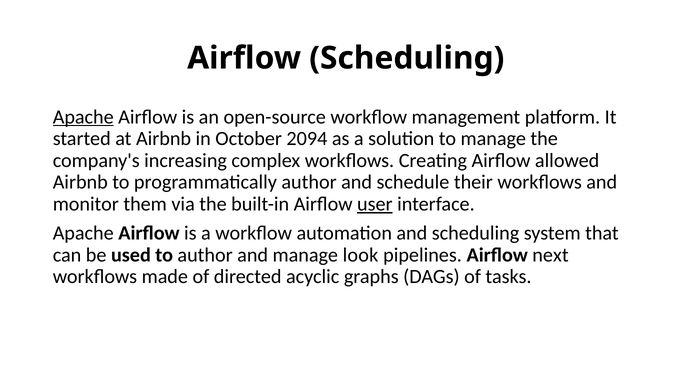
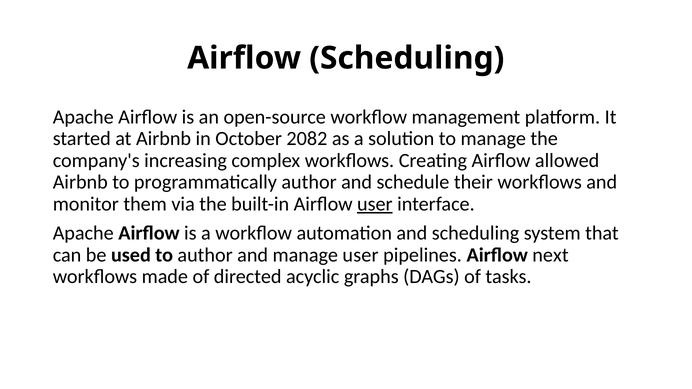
Apache underline: present -> none (83, 117)
2094: 2094 -> 2082 (307, 139)
manage look: look -> user (361, 255)
